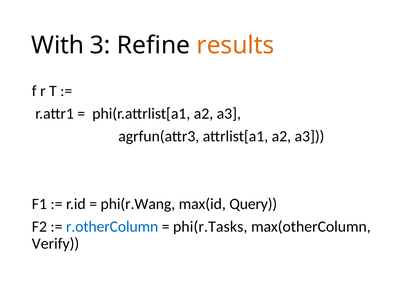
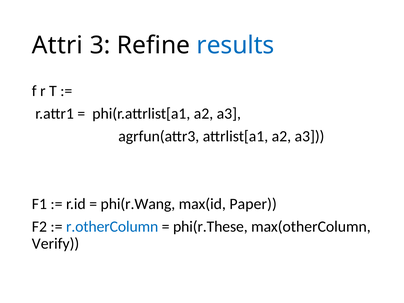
With: With -> Attri (57, 45)
results colour: orange -> blue (236, 45)
Query: Query -> Paper (253, 204)
phi(r.Tasks: phi(r.Tasks -> phi(r.These (210, 227)
